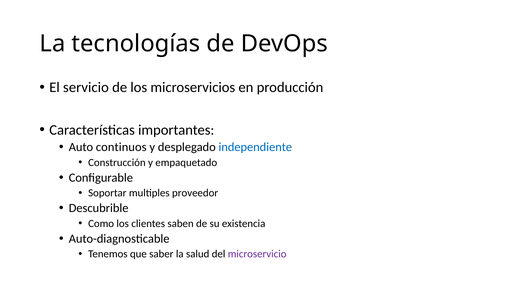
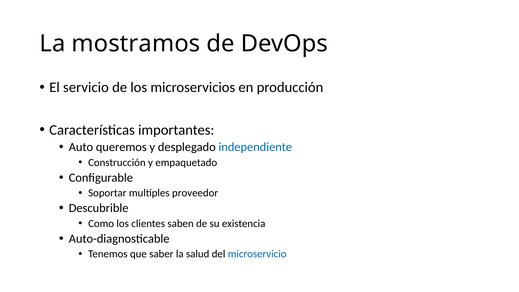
tecnologías: tecnologías -> mostramos (136, 44)
continuos: continuos -> queremos (121, 147)
microservicio colour: purple -> blue (257, 254)
